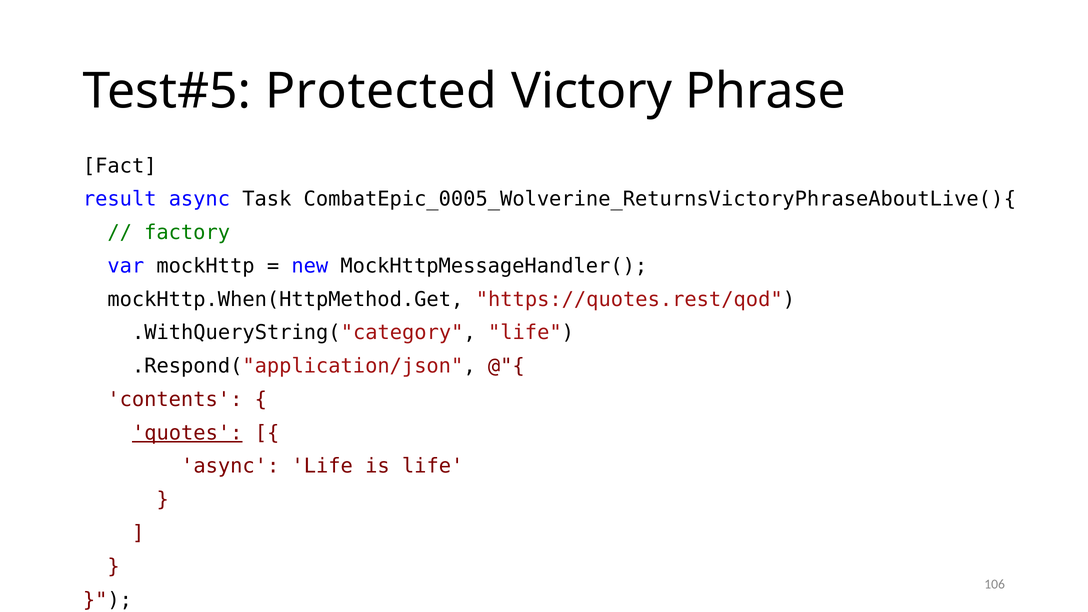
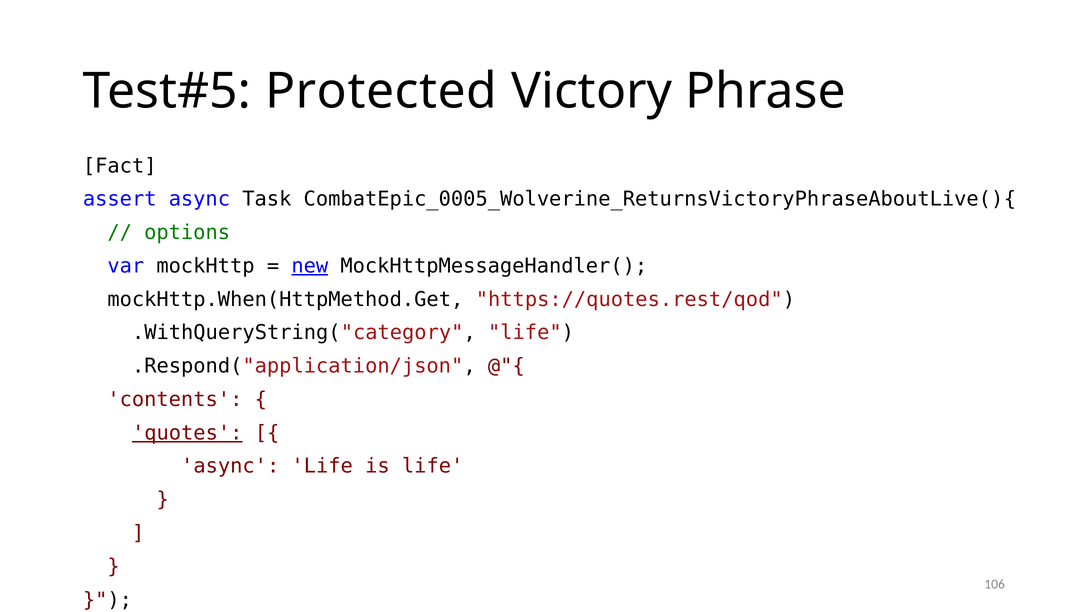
result: result -> assert (120, 199)
factory: factory -> options (187, 233)
new underline: none -> present (310, 266)
